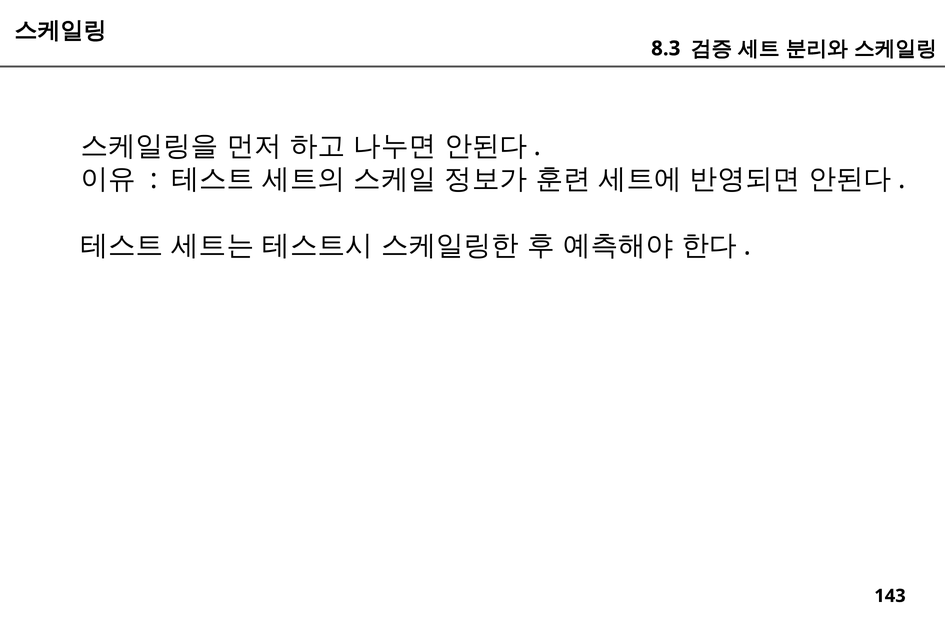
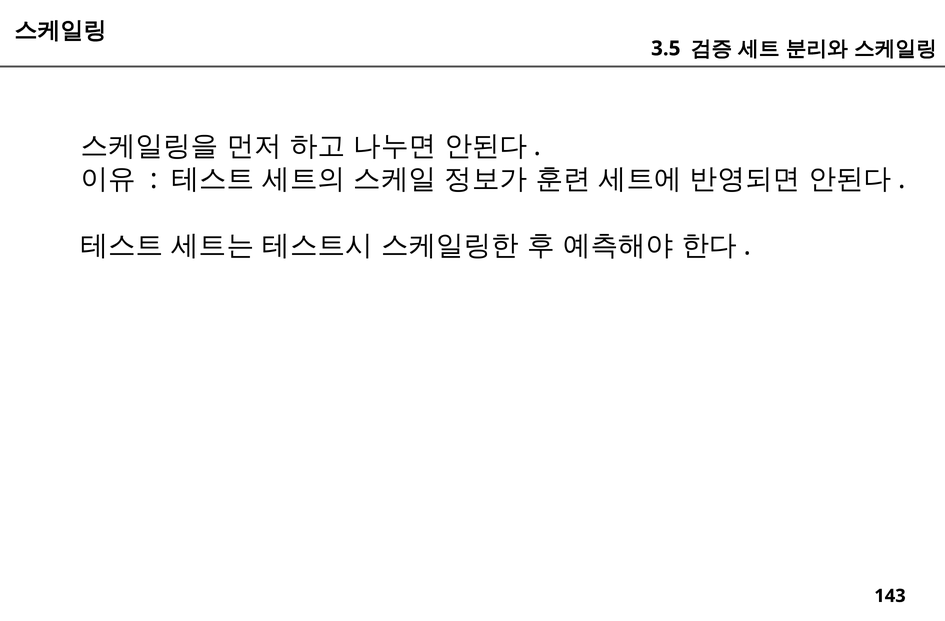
8.3: 8.3 -> 3.5 (666, 48)
